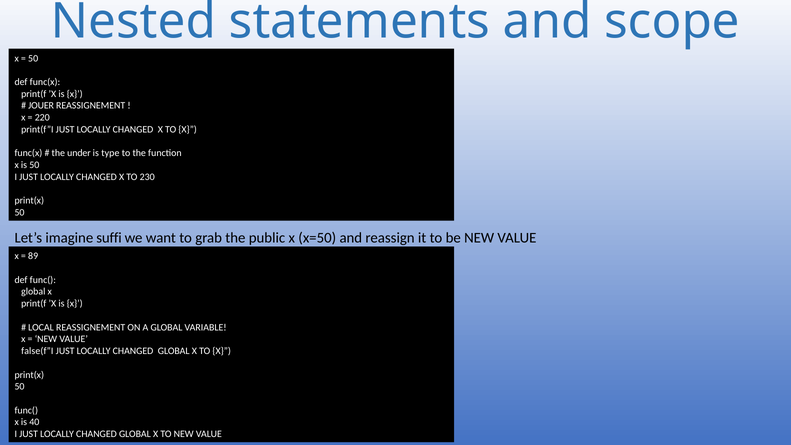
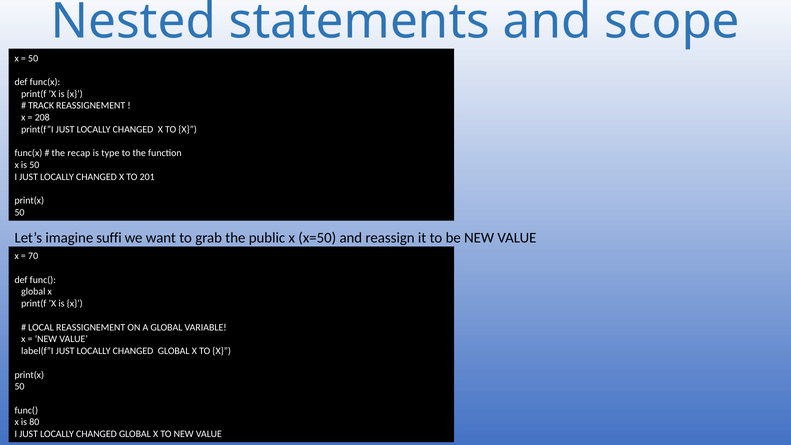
JOUER: JOUER -> TRACK (41, 106)
220: 220 -> 208 (42, 118)
under: under -> recap (79, 153)
230: 230 -> 201 (147, 177)
89: 89 -> 70 (33, 256)
false(f”I: false(f”I -> label(f”I (37, 351)
40: 40 -> 80 (34, 422)
